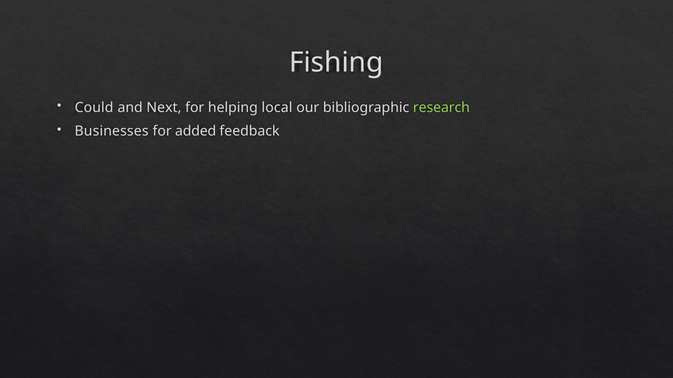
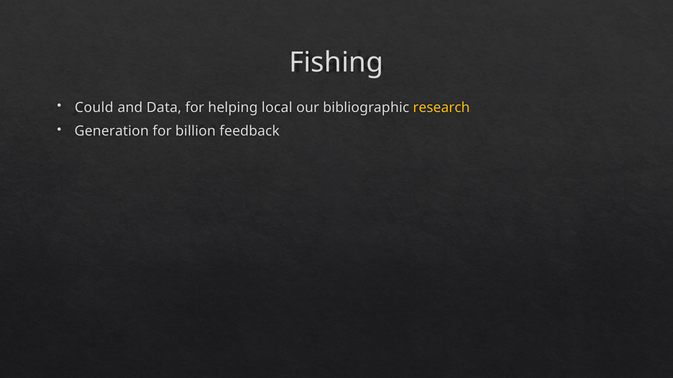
Next: Next -> Data (164, 108)
research colour: light green -> yellow (441, 108)
Businesses: Businesses -> Generation (112, 131)
added: added -> billion (196, 131)
